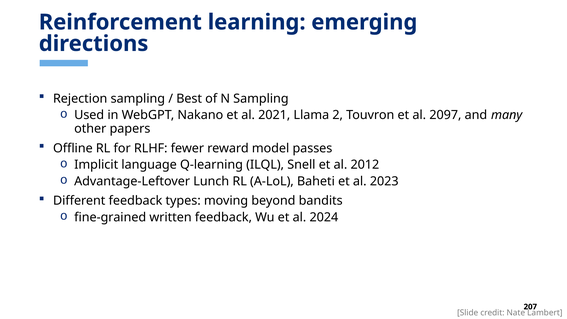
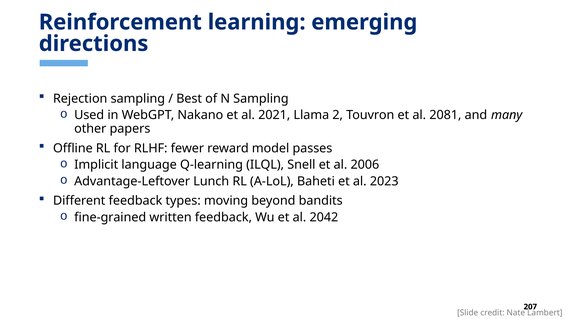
2097: 2097 -> 2081 (445, 115)
2012: 2012 -> 2006 (365, 165)
2024: 2024 -> 2042 (324, 217)
